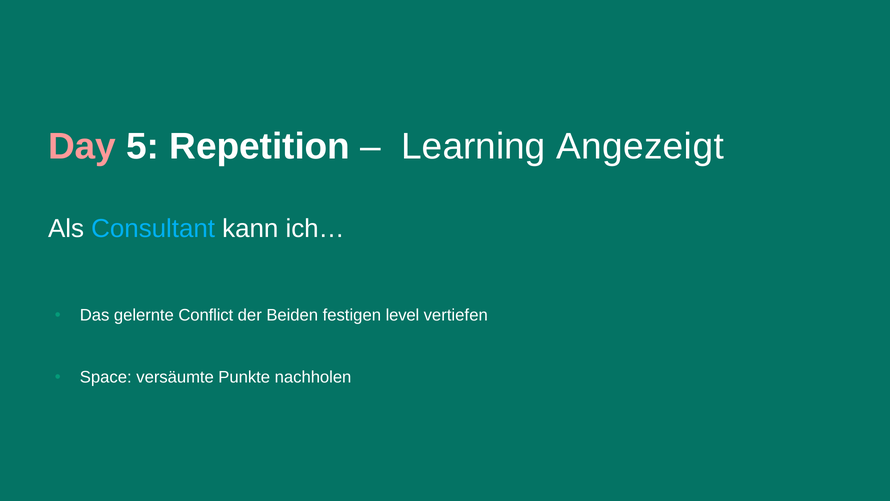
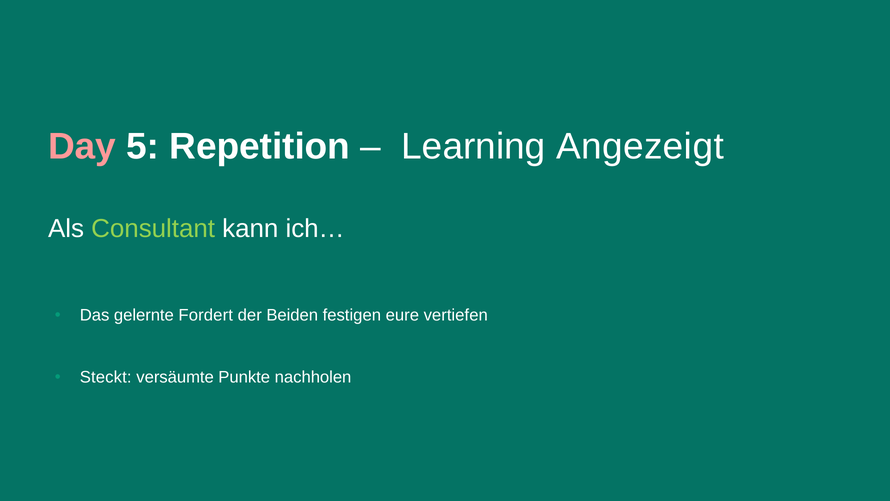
Consultant colour: light blue -> light green (153, 228)
Conflict: Conflict -> Fordert (206, 315)
level: level -> eure (402, 315)
Space: Space -> Steckt (106, 377)
